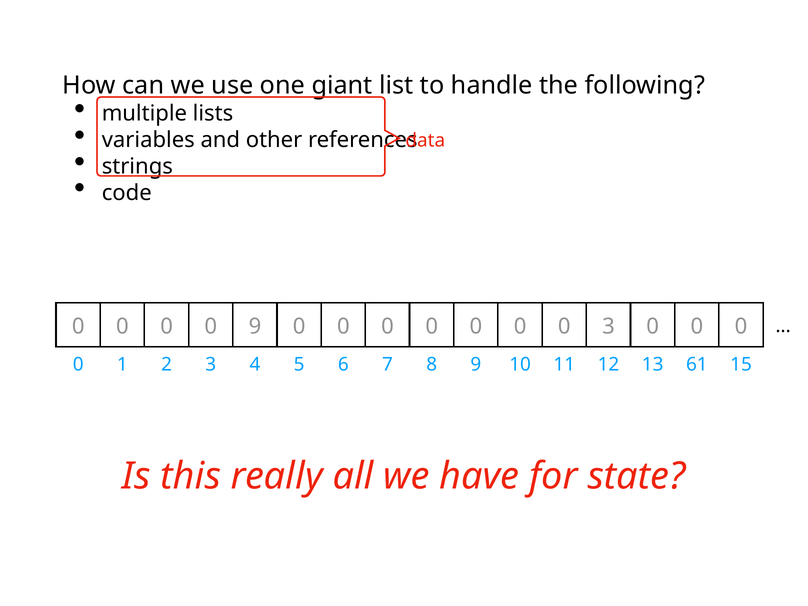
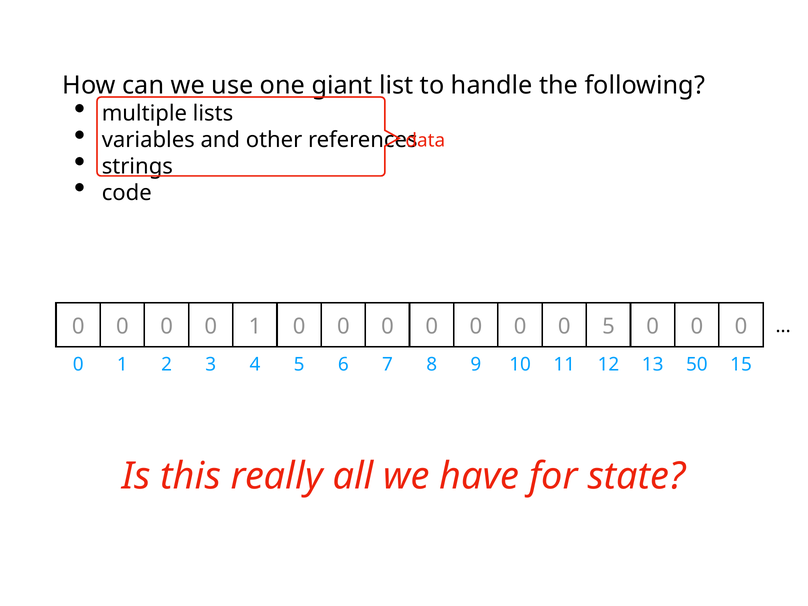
0 9: 9 -> 1 (255, 326)
0 3: 3 -> 5 (608, 326)
61: 61 -> 50 (697, 365)
